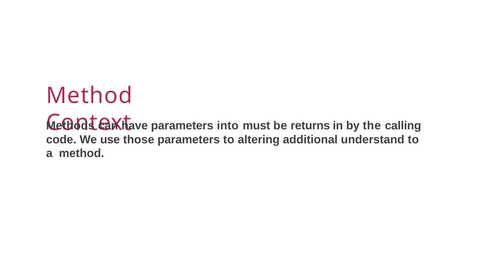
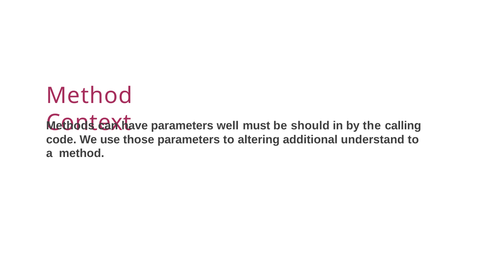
into: into -> well (228, 126)
returns: returns -> should (310, 126)
